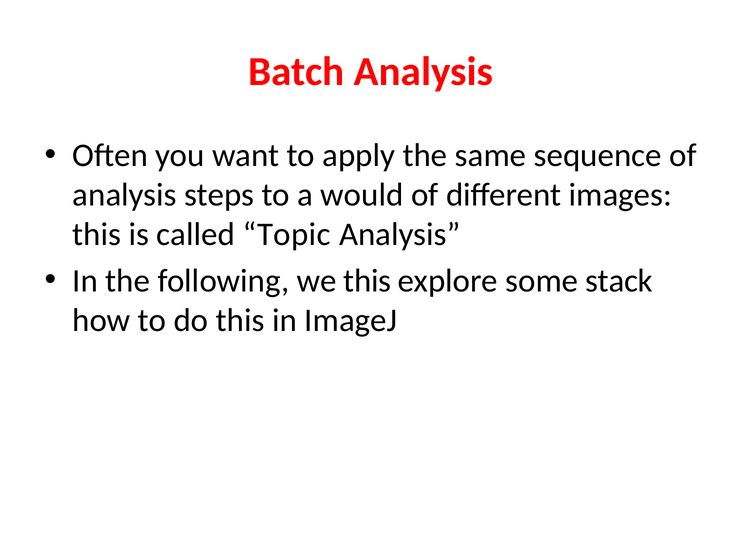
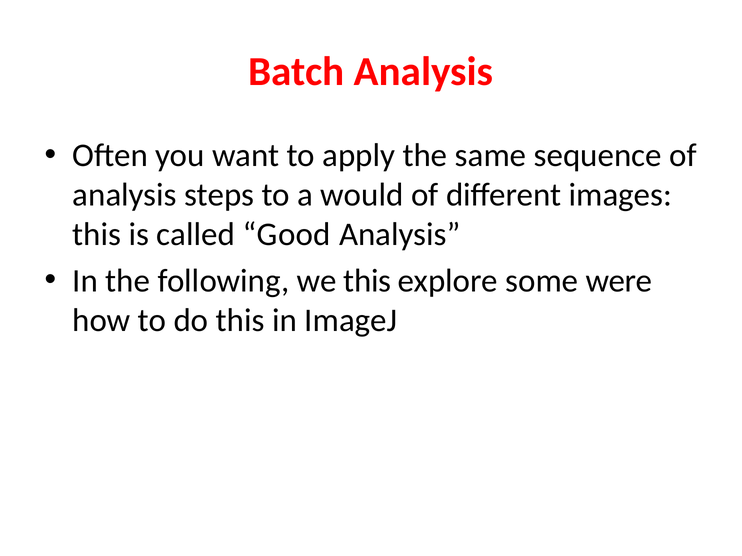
Topic: Topic -> Good (287, 235)
stack: stack -> were (619, 281)
